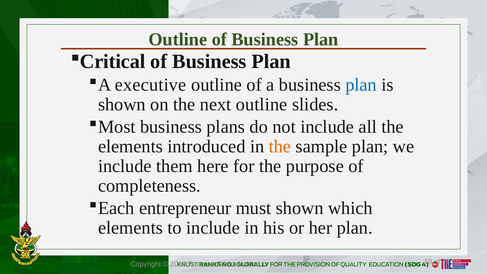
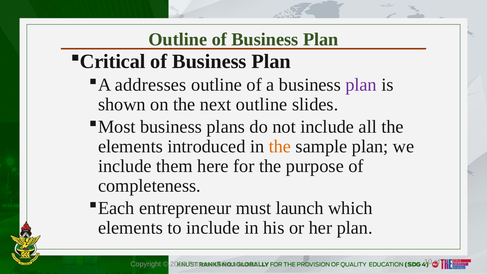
executive: executive -> addresses (151, 85)
plan colour: blue -> purple (361, 85)
must shown: shown -> launch (300, 208)
